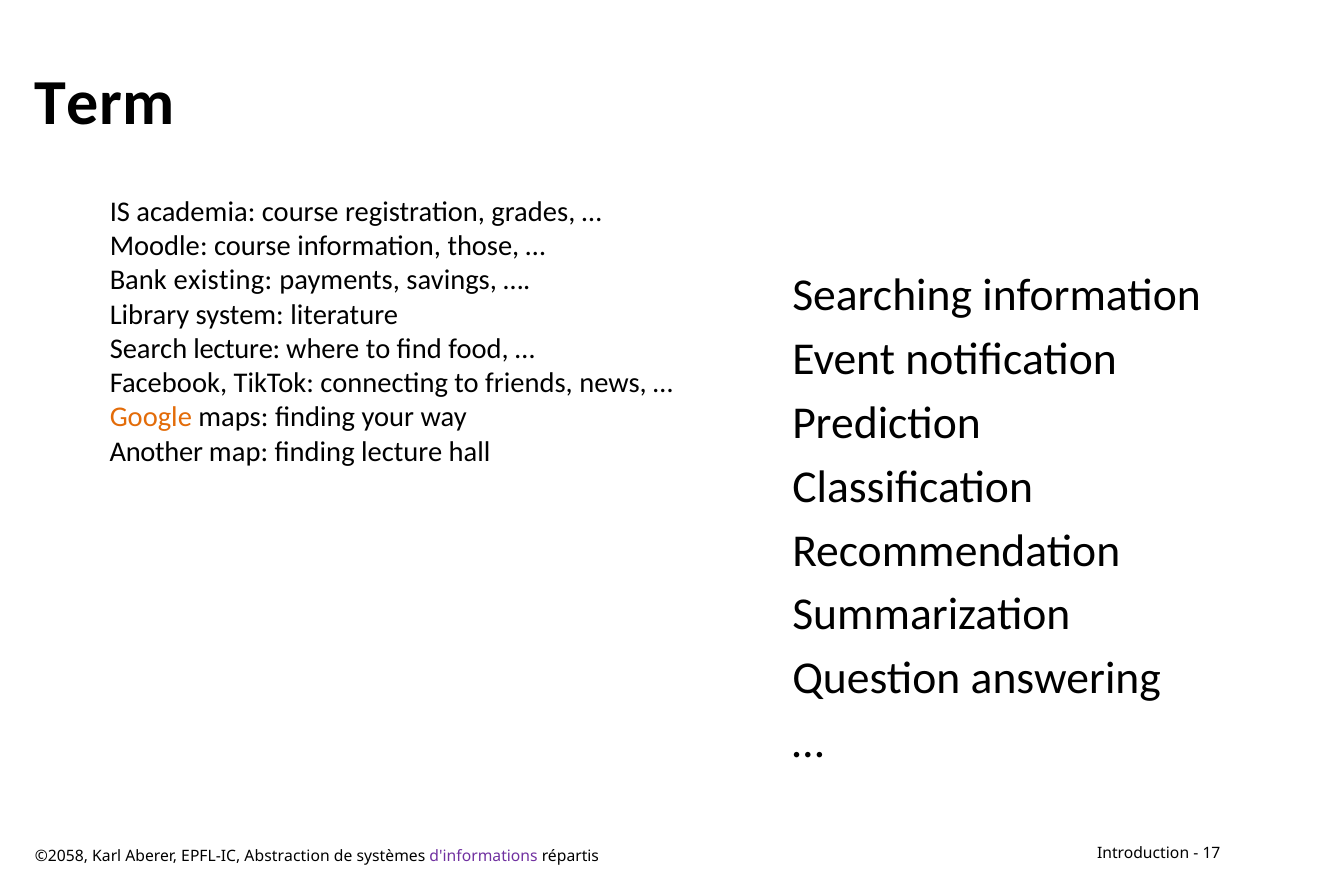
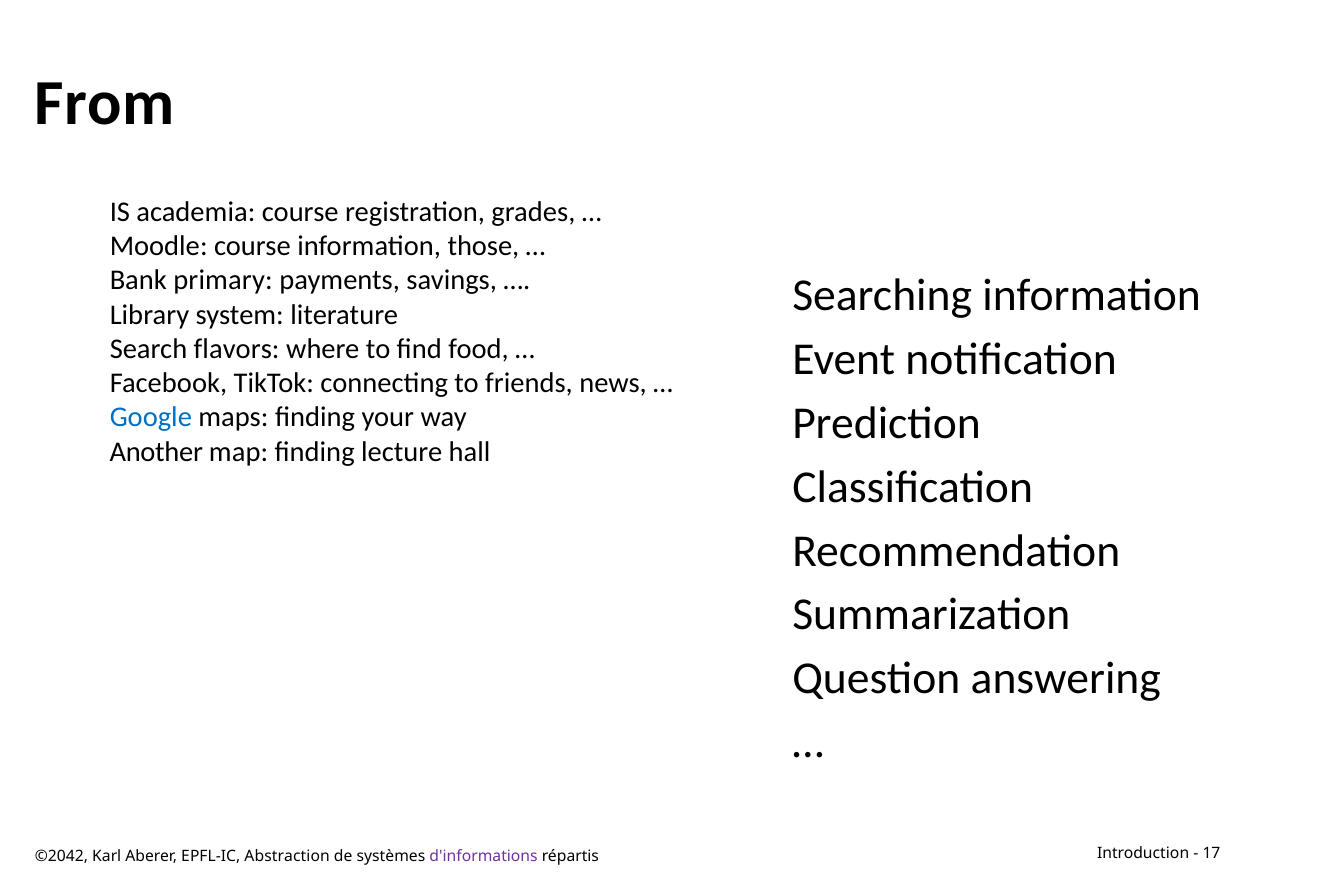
Term: Term -> From (105, 103)
existing: existing -> primary (223, 281)
Search lecture: lecture -> flavors (237, 349)
Google colour: orange -> blue (151, 417)
©2058: ©2058 -> ©2042 (62, 856)
